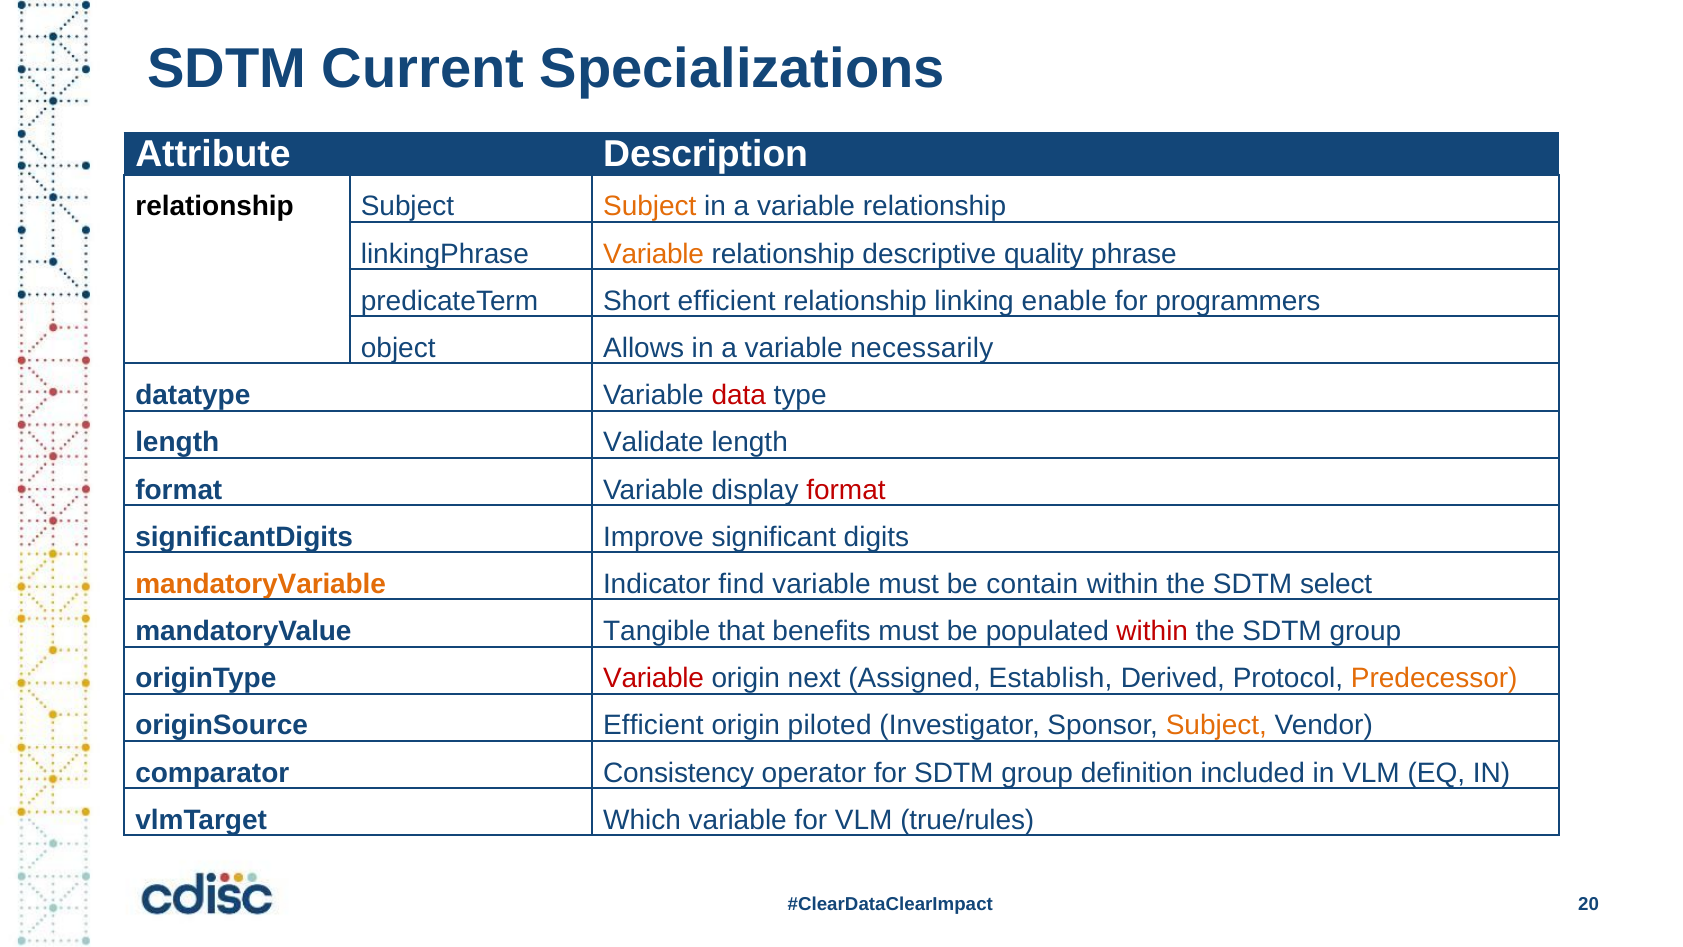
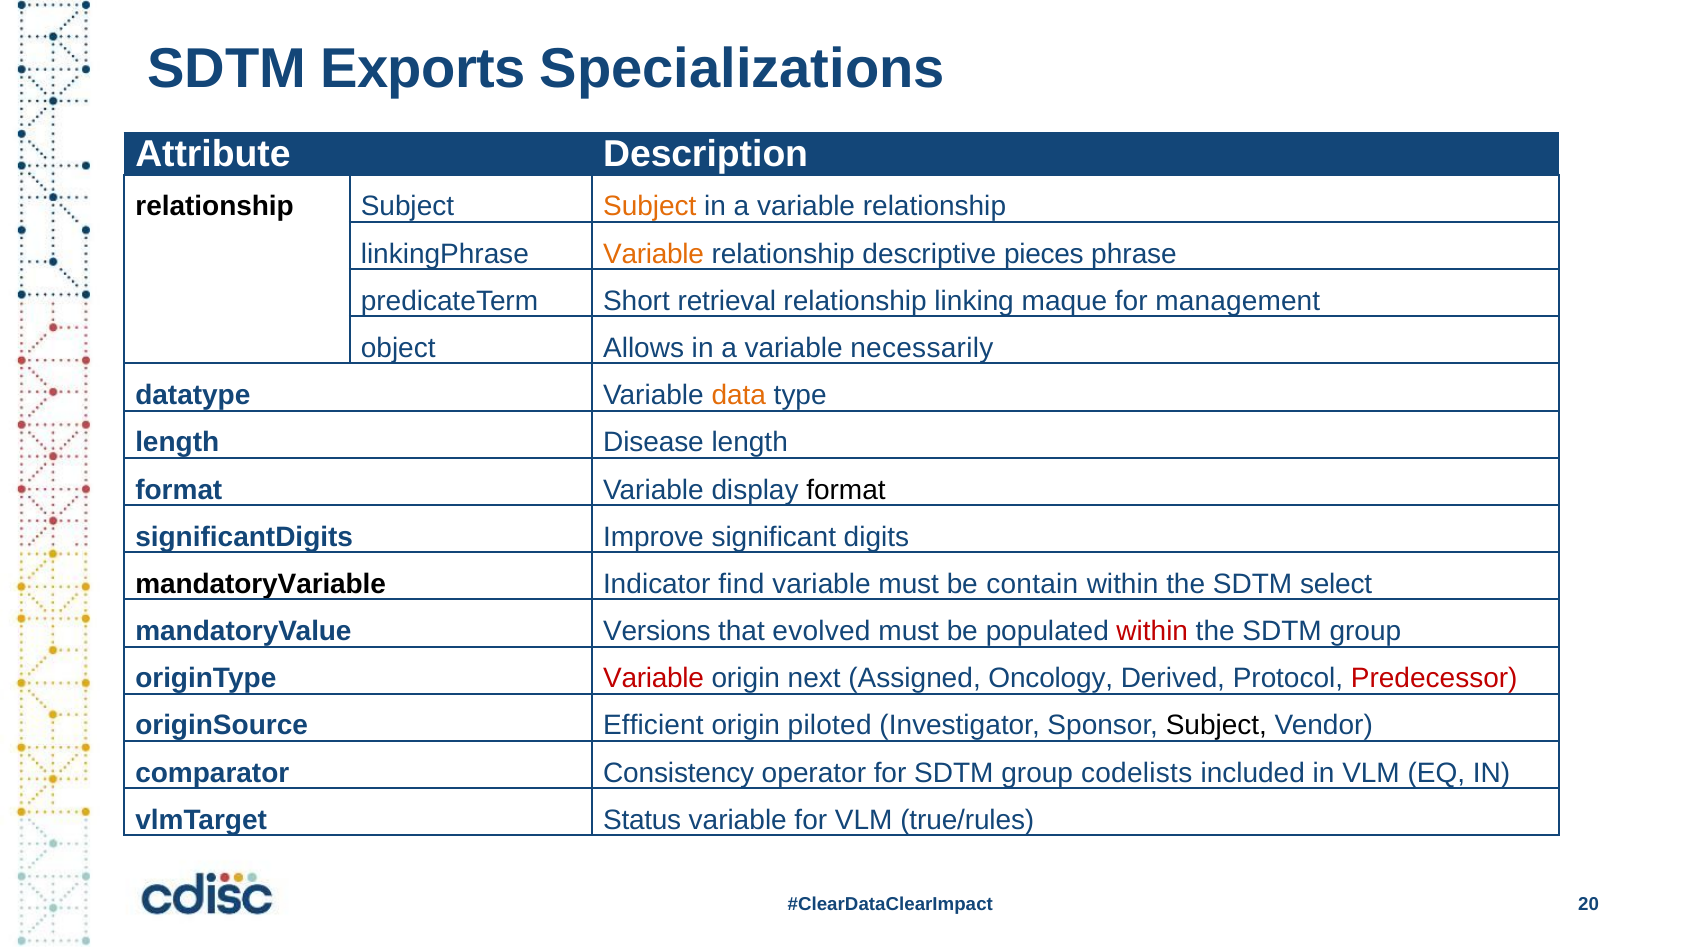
Current: Current -> Exports (423, 69)
quality: quality -> pieces (1044, 254)
Short efficient: efficient -> retrieval (727, 301)
enable: enable -> maque (1064, 301)
programmers: programmers -> management (1238, 301)
data colour: red -> orange (739, 395)
Validate: Validate -> Disease (653, 442)
format colour: red -> black (846, 490)
mandatoryVariable colour: orange -> black (261, 584)
Tangible: Tangible -> Versions (657, 631)
benefits: benefits -> evolved (821, 631)
Establish: Establish -> Oncology (1051, 678)
Predecessor colour: orange -> red (1434, 678)
Subject colour: orange -> black (1216, 726)
definition: definition -> codelists (1137, 773)
Which: Which -> Status (642, 820)
